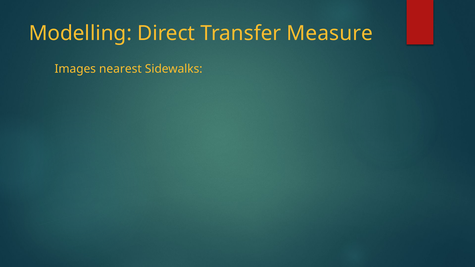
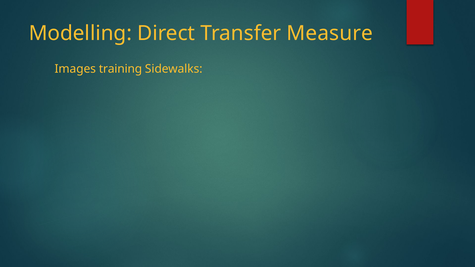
nearest: nearest -> training (120, 69)
